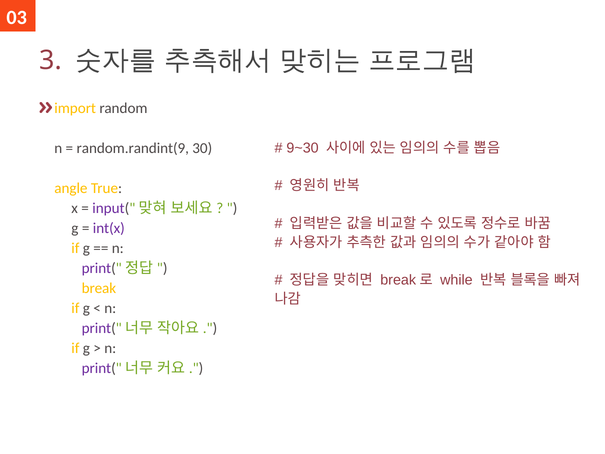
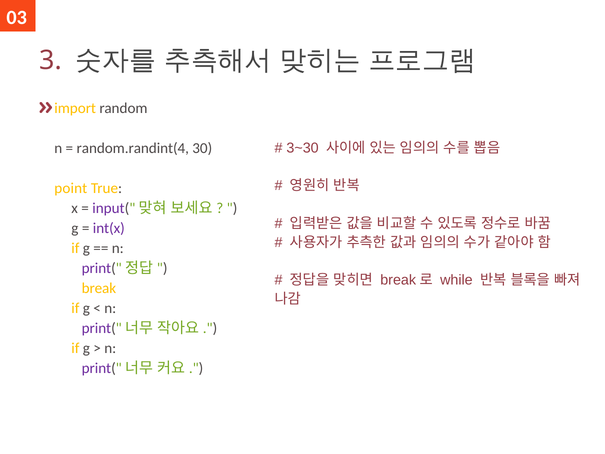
9~30: 9~30 -> 3~30 (303, 148)
random.randint(9: random.randint(9 -> random.randint(4 (133, 148)
angle: angle -> point (71, 188)
